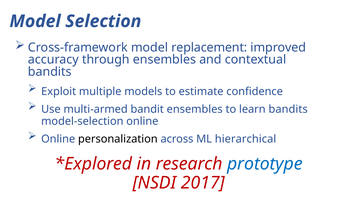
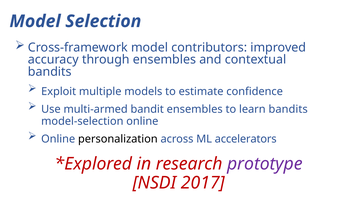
replacement: replacement -> contributors (209, 47)
hierarchical: hierarchical -> accelerators (246, 139)
prototype colour: blue -> purple (265, 164)
